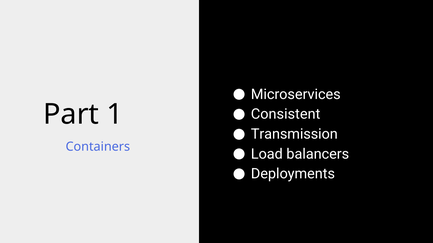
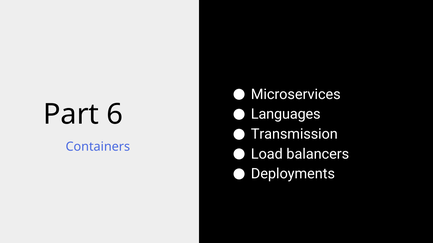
1: 1 -> 6 (115, 115)
Consistent: Consistent -> Languages (286, 115)
